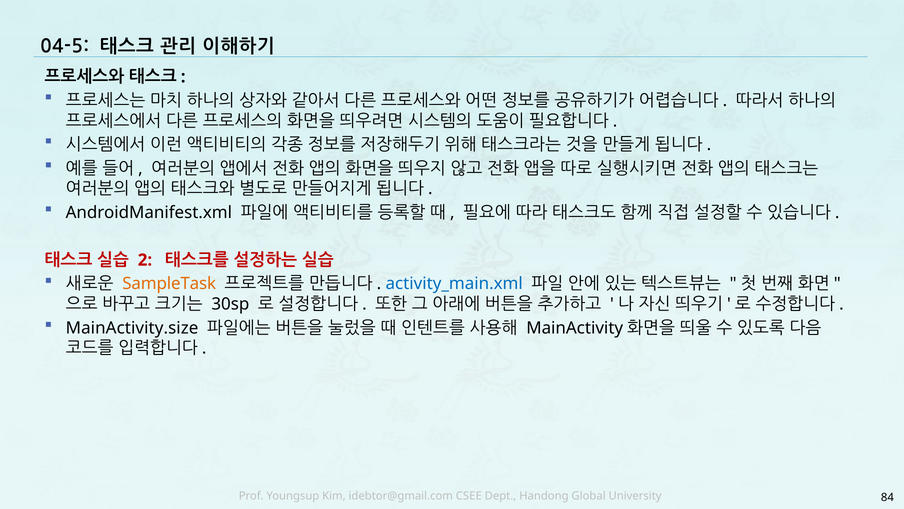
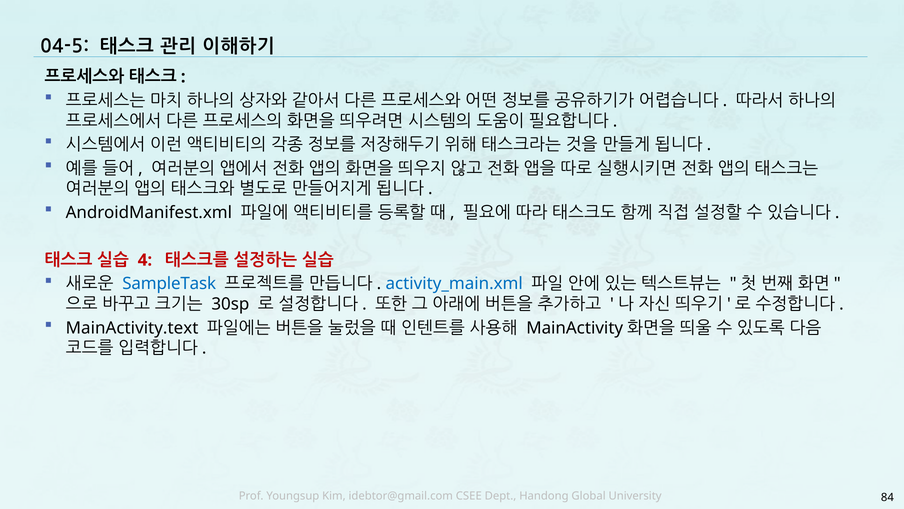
2: 2 -> 4 (145, 260)
SampleTask colour: orange -> blue (169, 284)
MainActivity.size: MainActivity.size -> MainActivity.text (132, 328)
